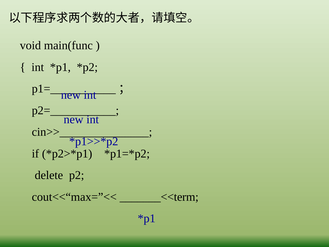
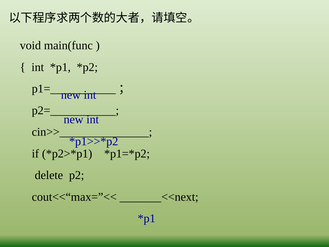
_______<<term: _______<<term -> _______<<next (159, 197)
